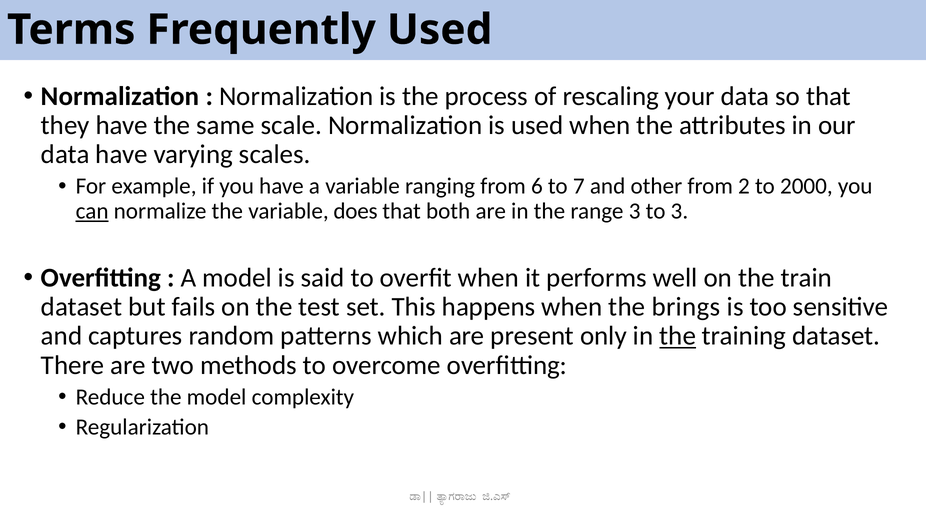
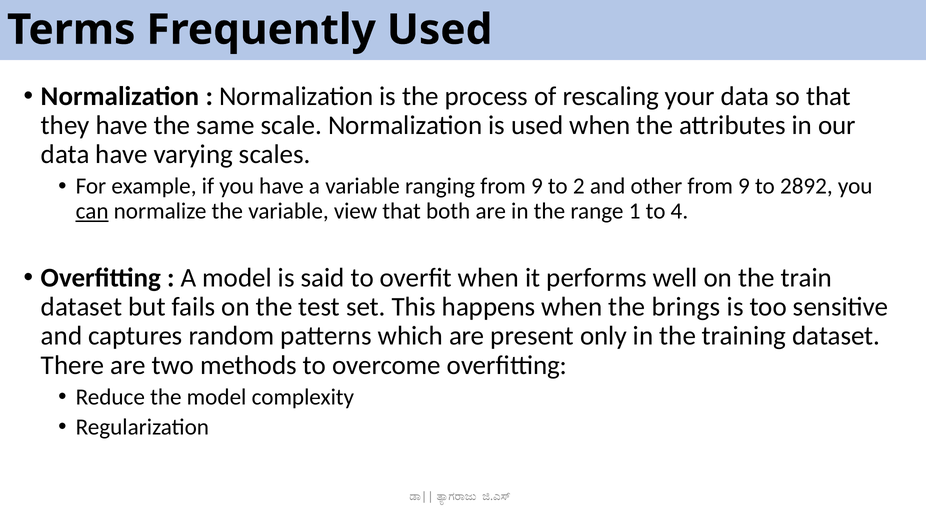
ranging from 6: 6 -> 9 (537, 186)
7: 7 -> 2 (579, 186)
other from 2: 2 -> 9 (744, 186)
2000: 2000 -> 2892 (806, 186)
does: does -> view (356, 211)
range 3: 3 -> 1 (635, 211)
to 3: 3 -> 4 (679, 211)
the underline: present -> none (678, 336)
